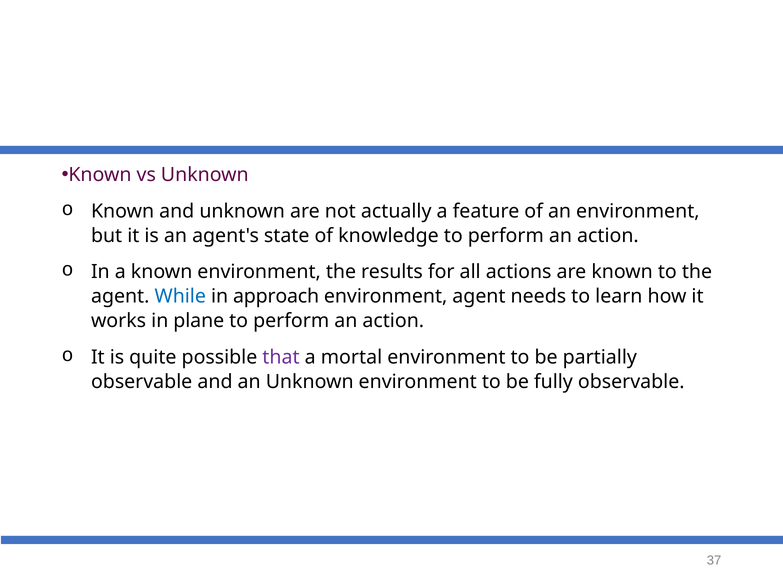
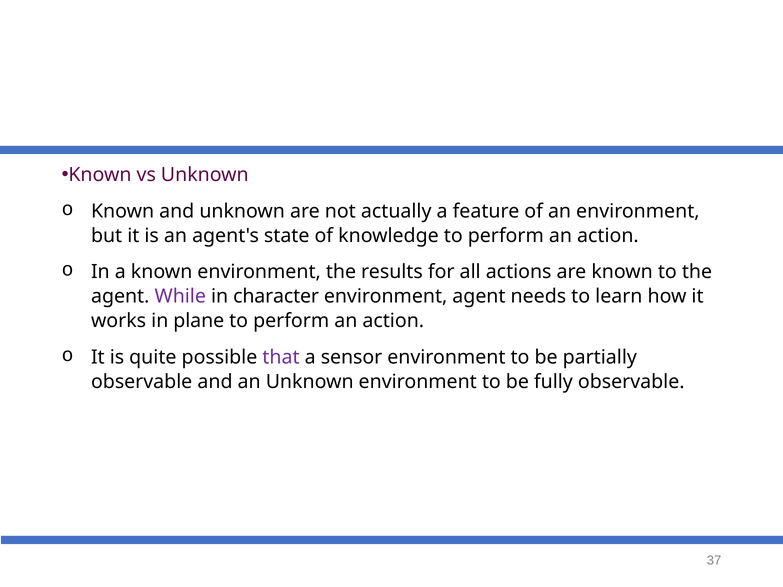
While colour: blue -> purple (180, 297)
approach: approach -> character (276, 297)
mortal: mortal -> sensor (352, 357)
